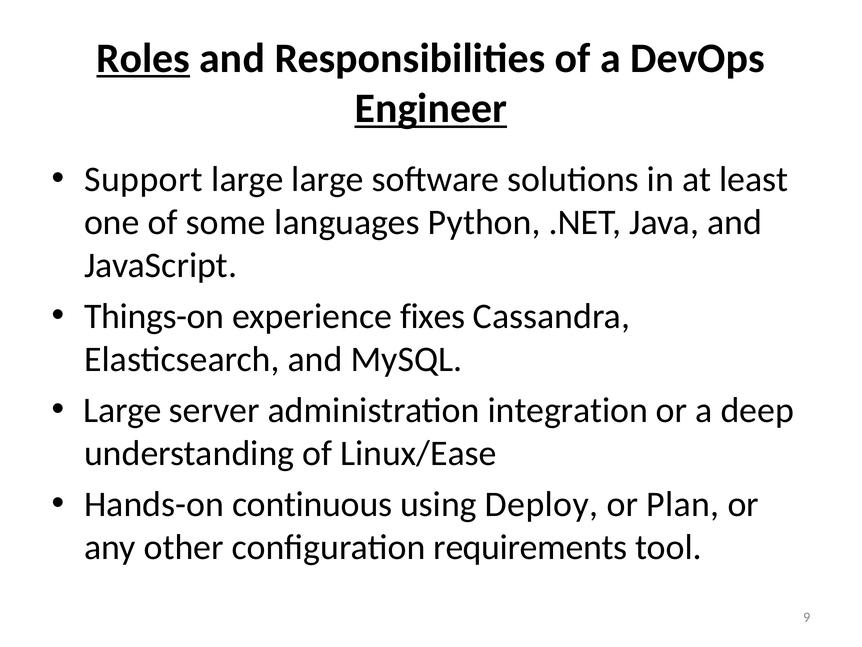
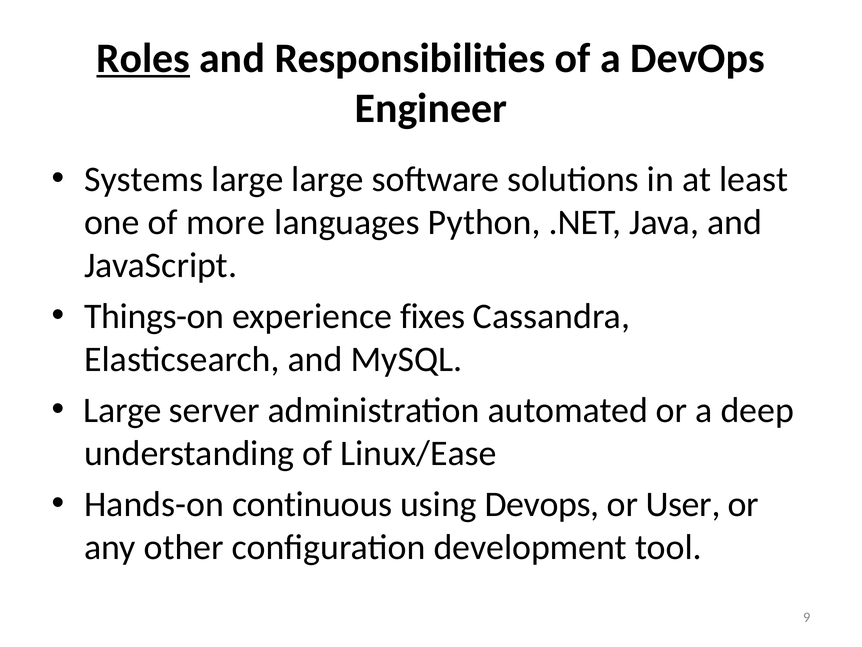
Engineer underline: present -> none (431, 109)
Support: Support -> Systems (144, 179)
some: some -> more (226, 222)
integration: integration -> automated (568, 410)
using Deploy: Deploy -> Devops (542, 504)
Plan: Plan -> User (683, 504)
requirements: requirements -> development (530, 547)
